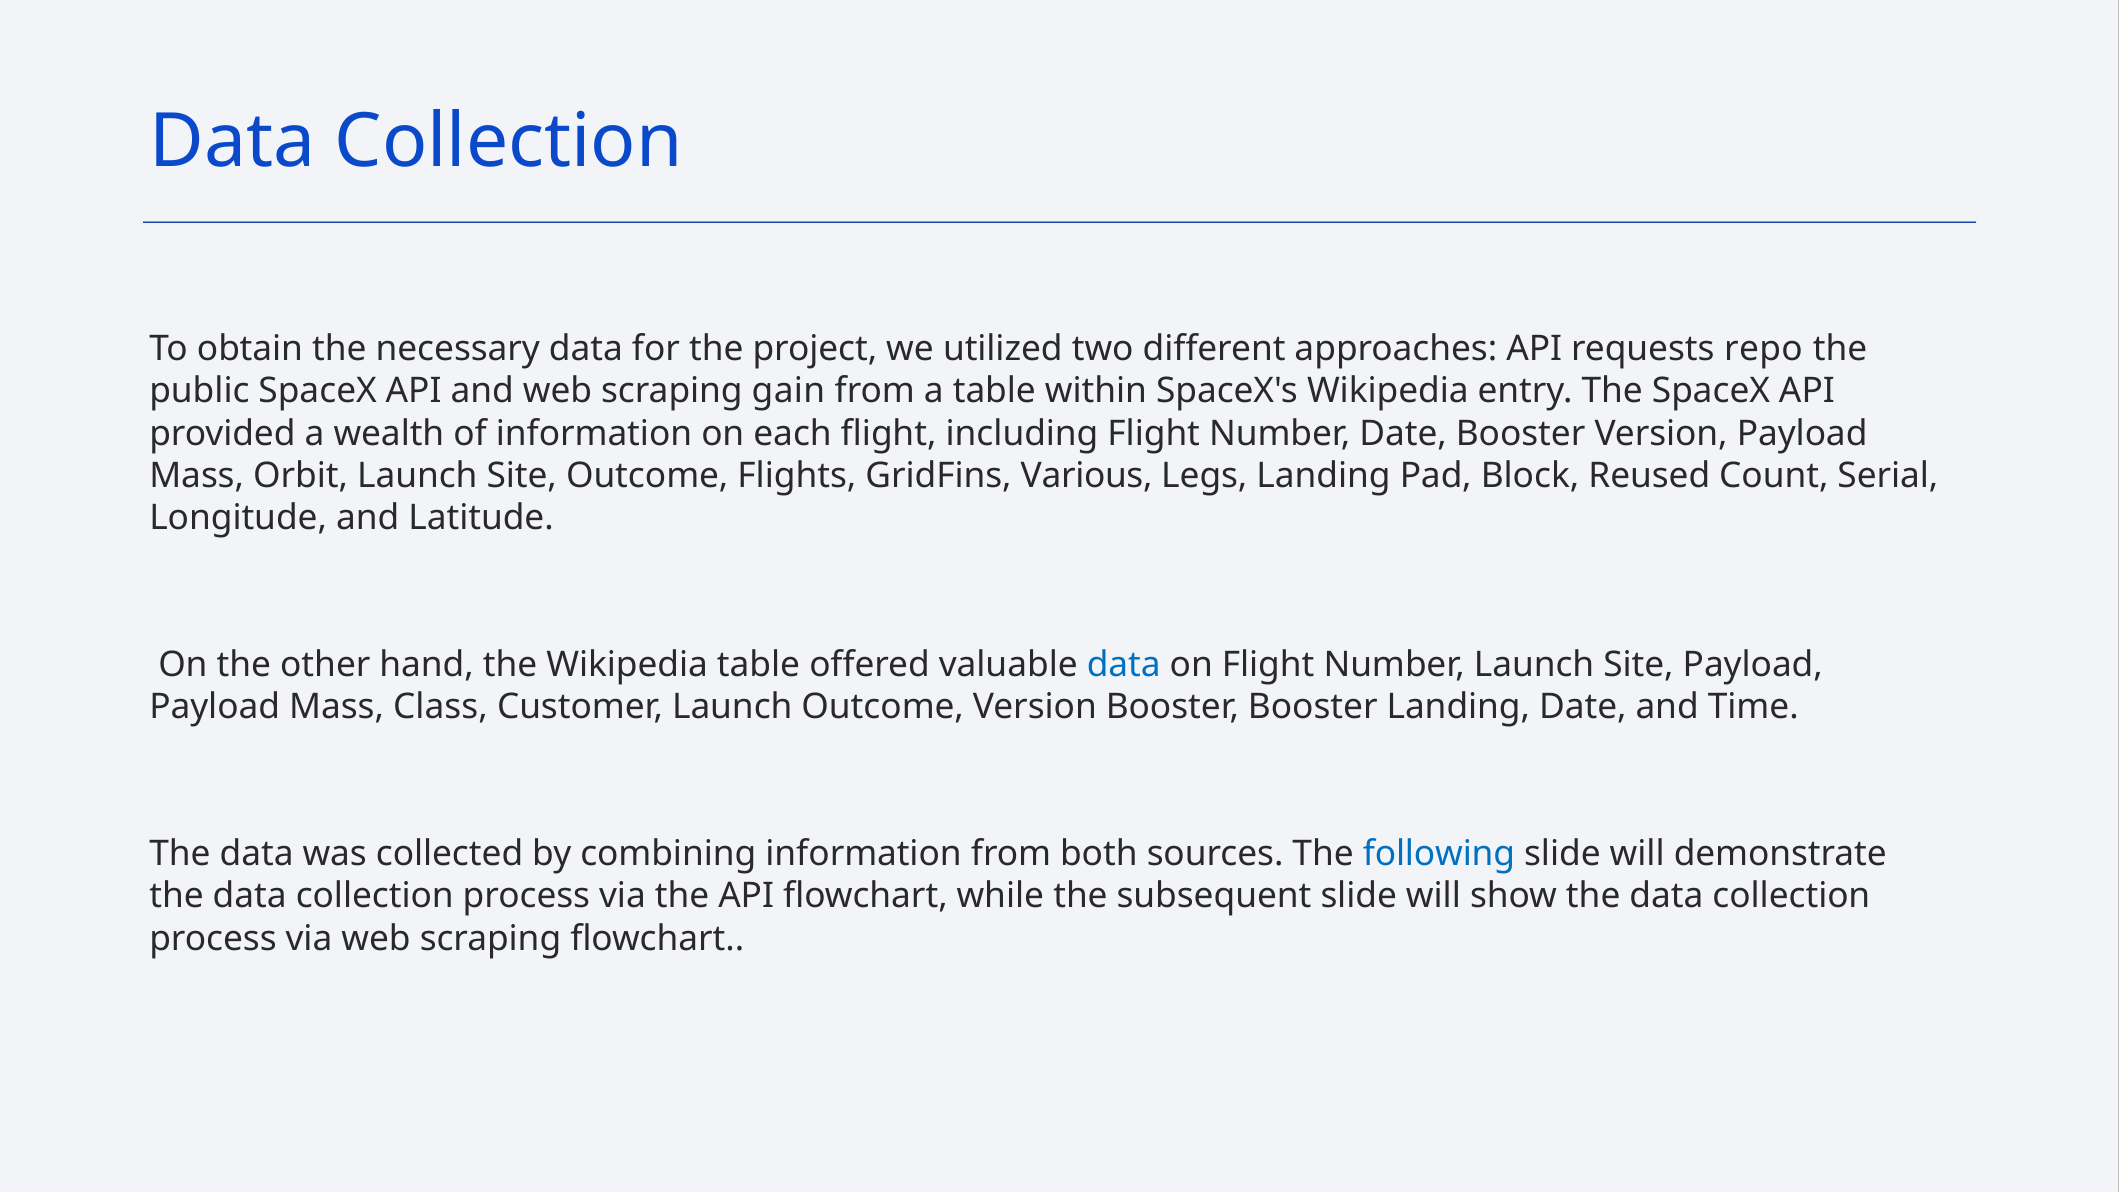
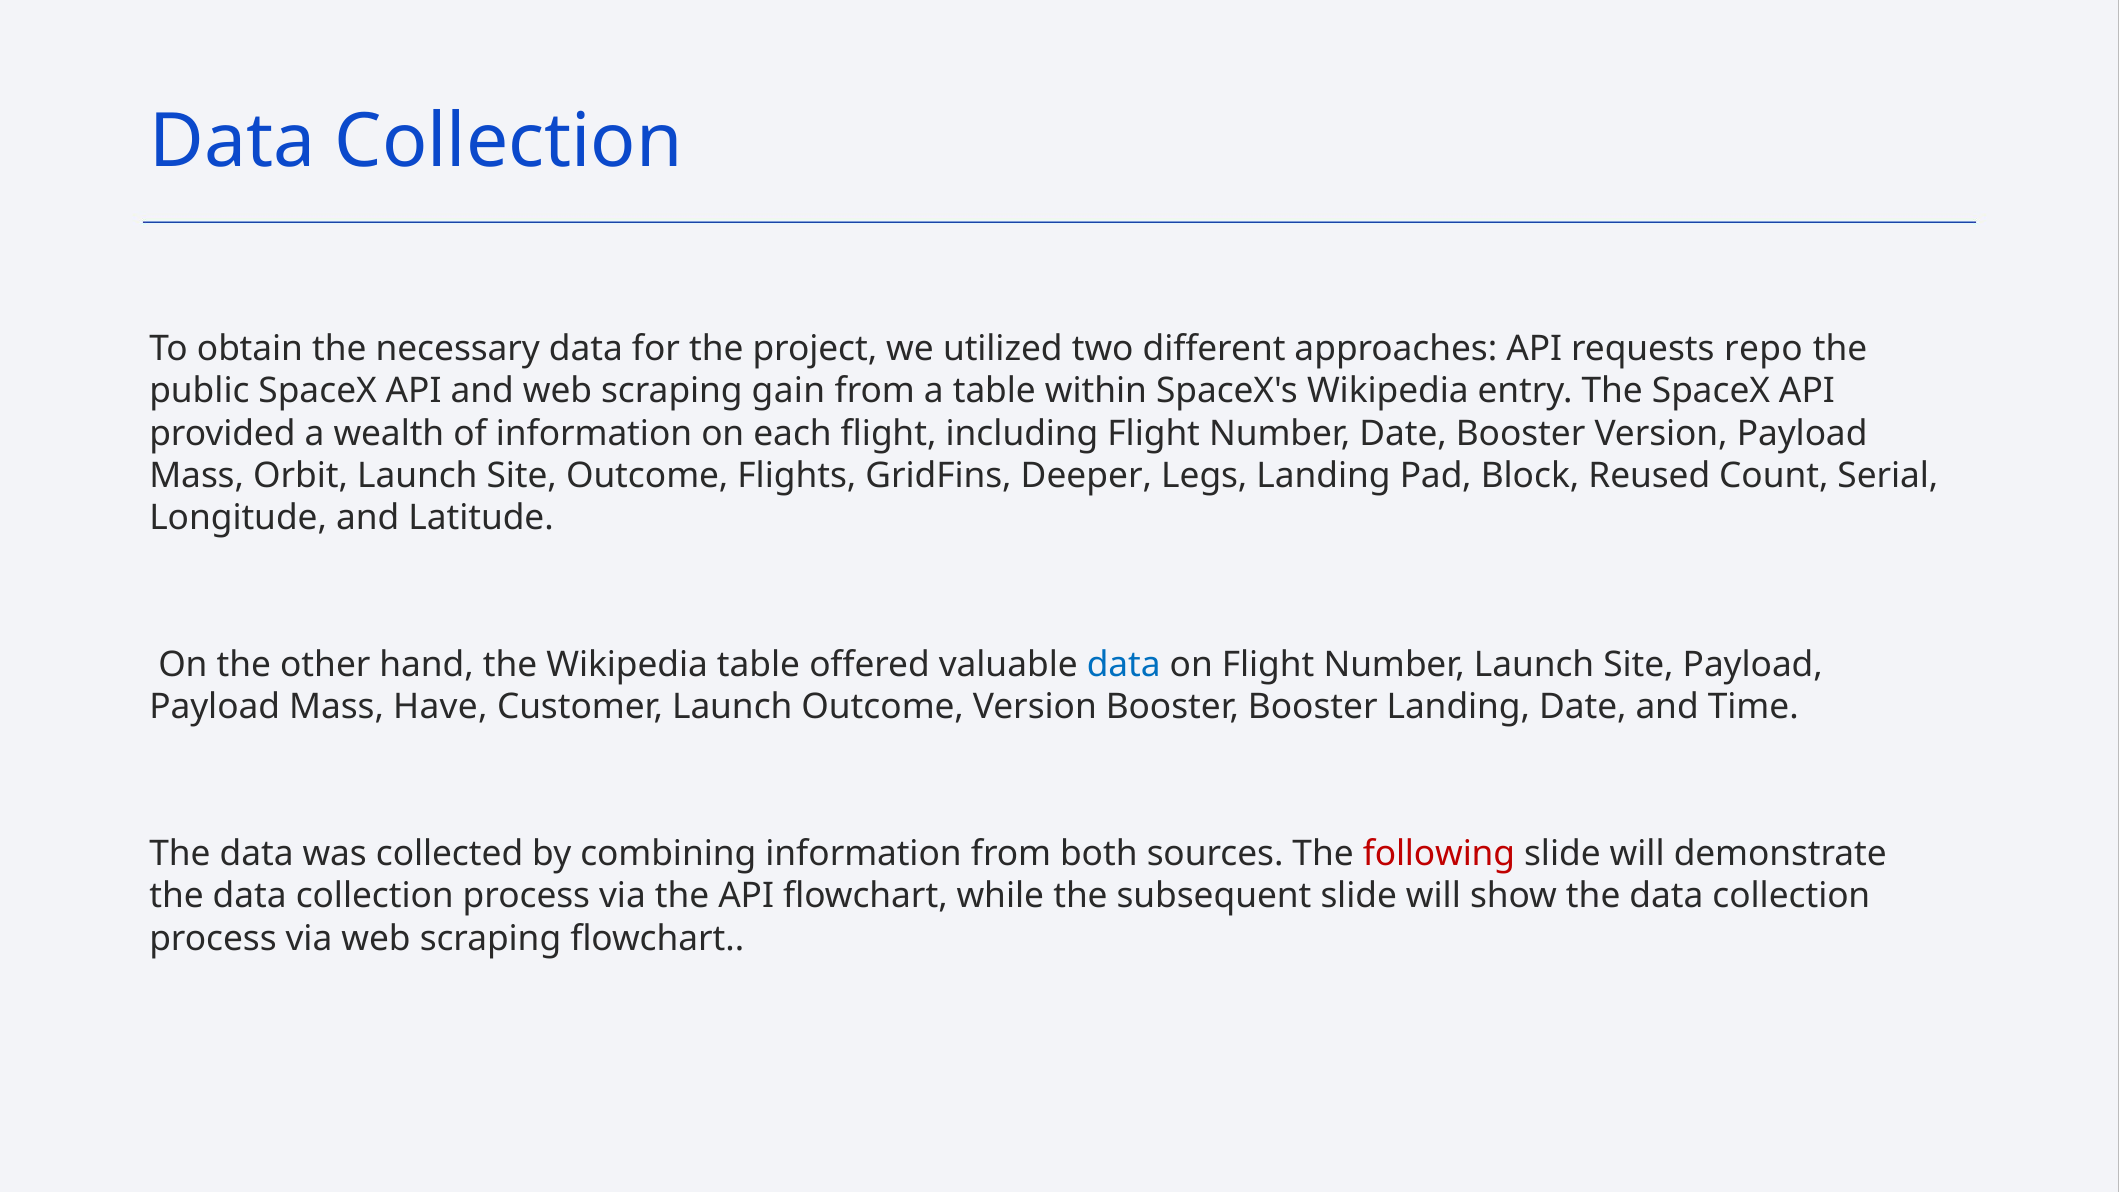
Various: Various -> Deeper (1086, 476)
Class: Class -> Have (440, 707)
following colour: blue -> red (1439, 854)
